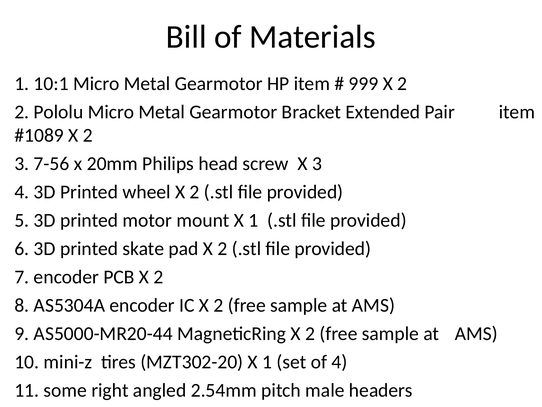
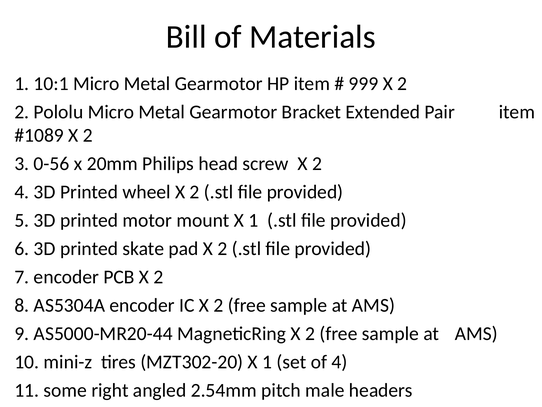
7-56: 7-56 -> 0-56 (52, 164)
screw X 3: 3 -> 2 (317, 164)
